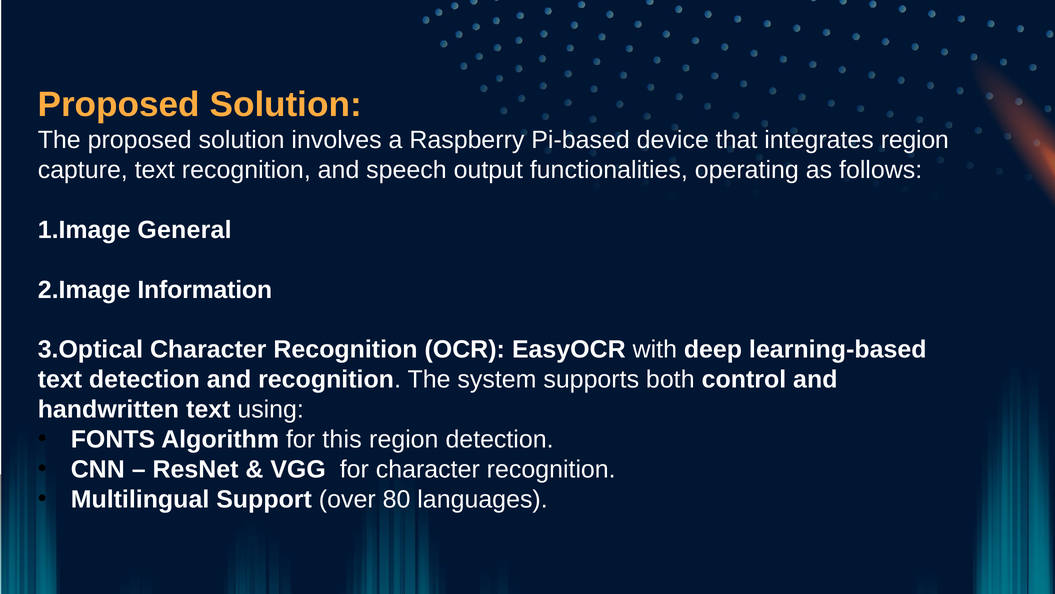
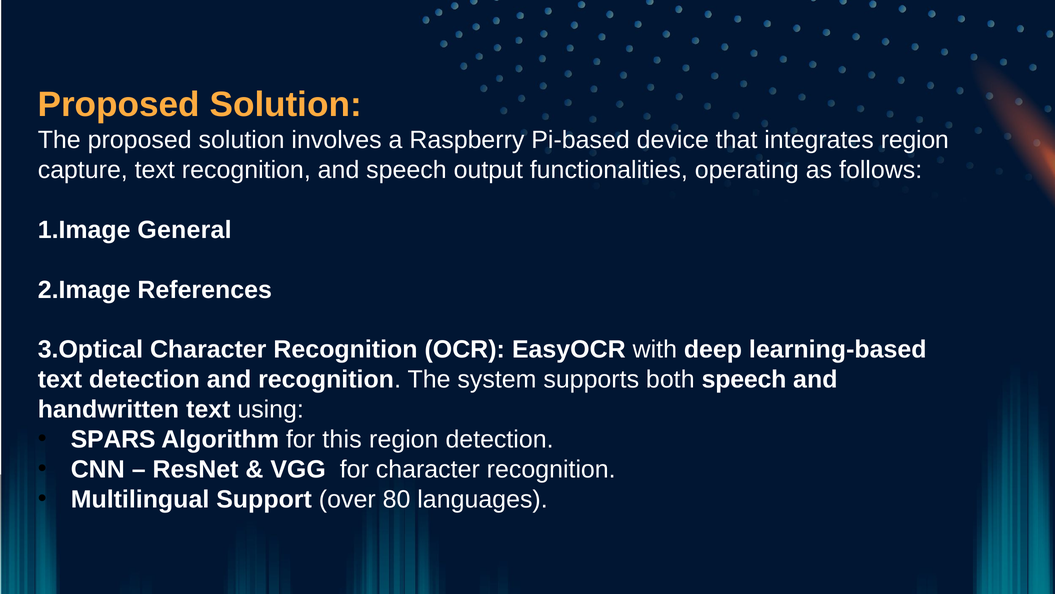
Information: Information -> References (205, 290)
both control: control -> speech (744, 379)
FONTS: FONTS -> SPARS (113, 439)
